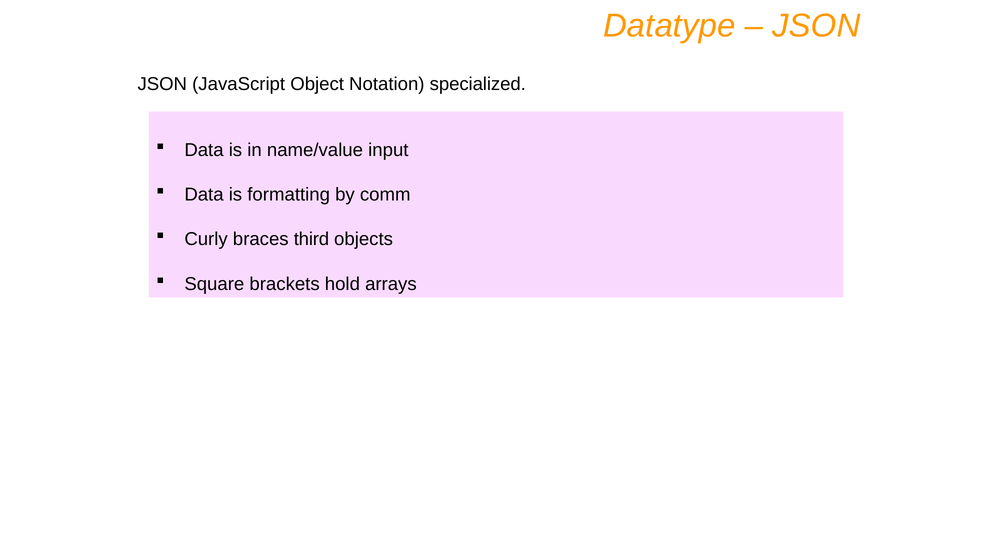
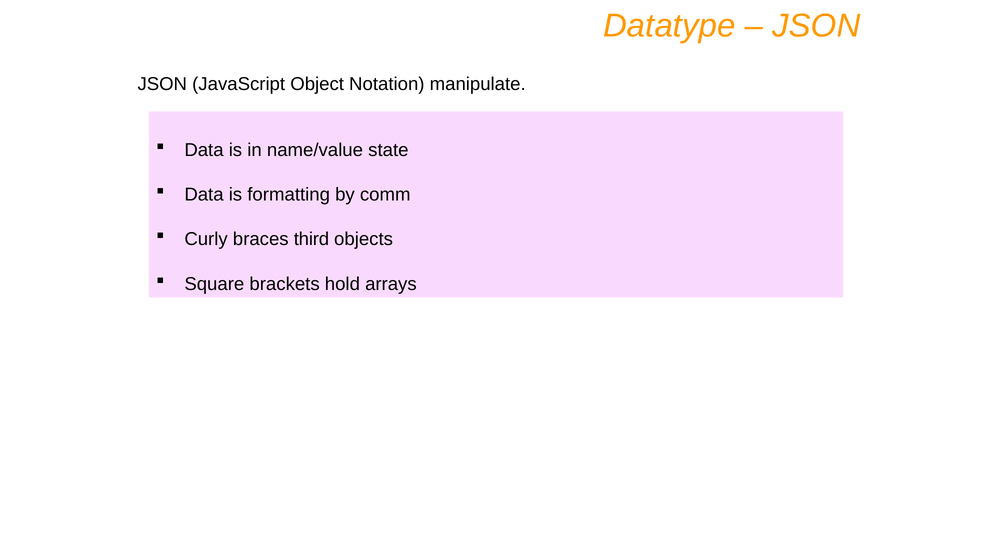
specialized: specialized -> manipulate (478, 84)
input: input -> state (388, 150)
